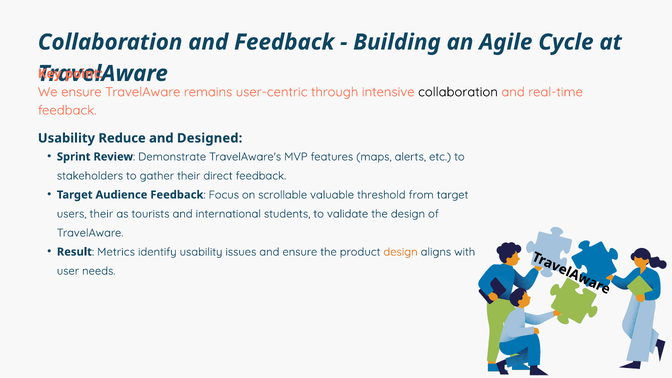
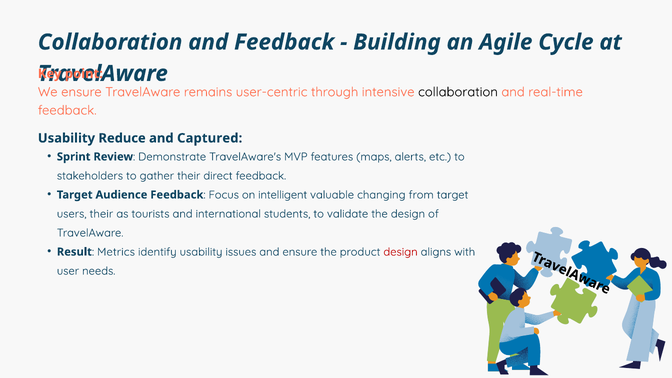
Designed: Designed -> Captured (210, 138)
scrollable: scrollable -> intelligent (283, 195)
threshold: threshold -> changing (381, 195)
design colour: orange -> red (401, 252)
